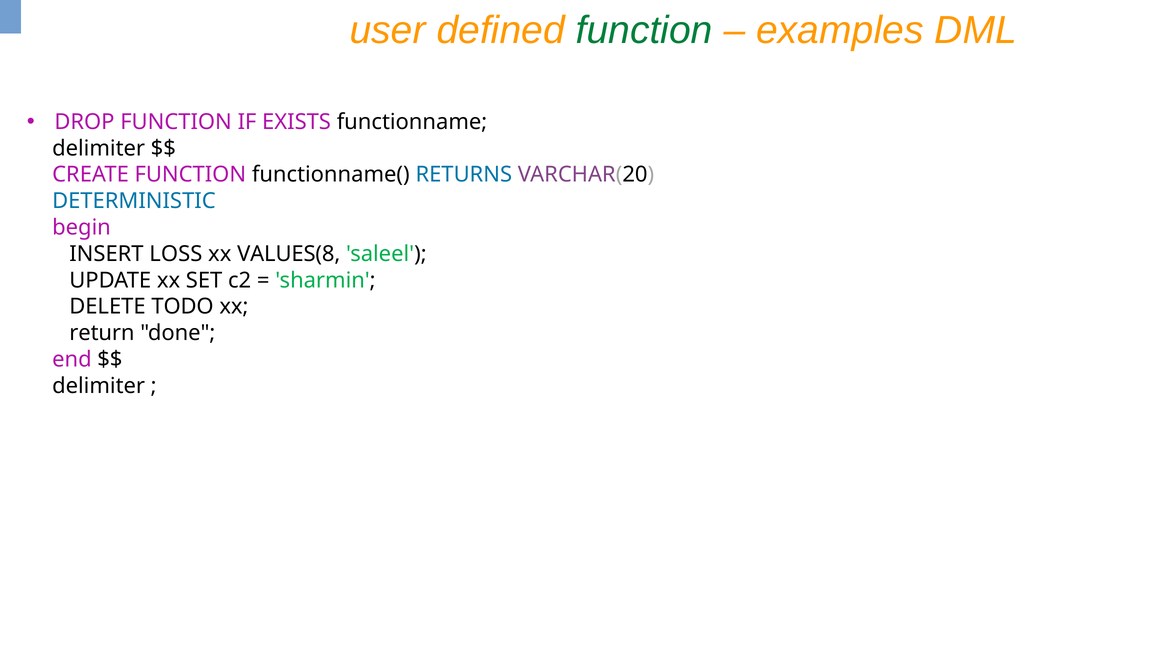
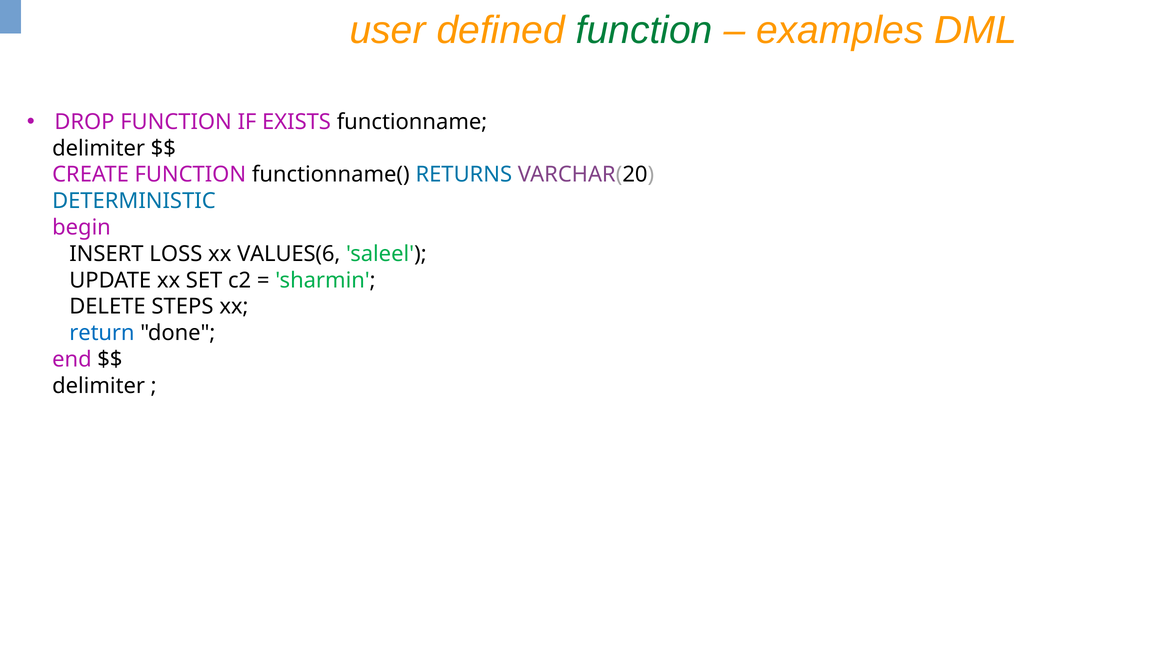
VALUES(8: VALUES(8 -> VALUES(6 (289, 254)
TODO: TODO -> STEPS (182, 307)
return colour: black -> blue (102, 333)
